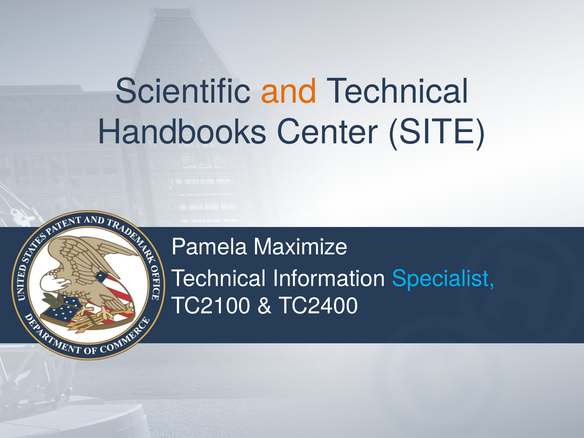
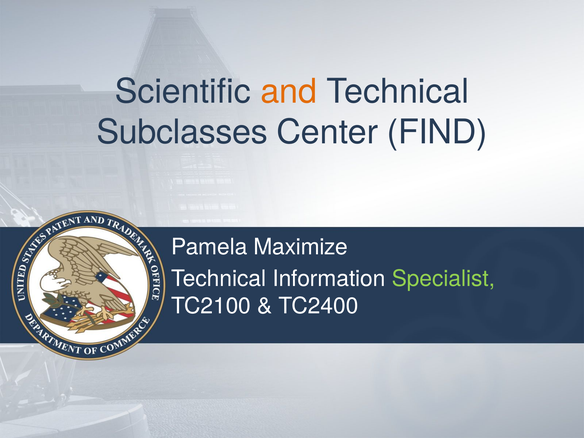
Handbooks: Handbooks -> Subclasses (182, 132)
SITE: SITE -> FIND (437, 132)
Specialist colour: light blue -> light green (443, 279)
